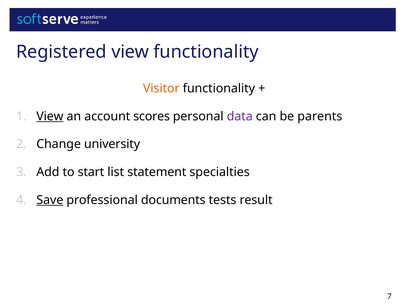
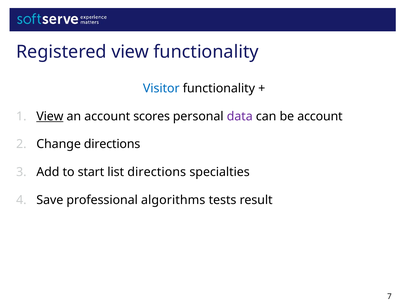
Visitor colour: orange -> blue (161, 88)
be parents: parents -> account (320, 116)
Change university: university -> directions (112, 144)
list statement: statement -> directions (157, 172)
Save underline: present -> none (50, 200)
documents: documents -> algorithms (173, 200)
